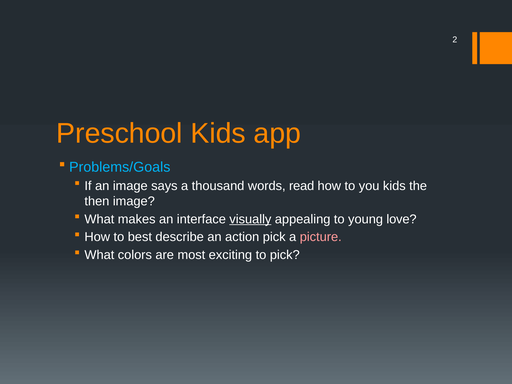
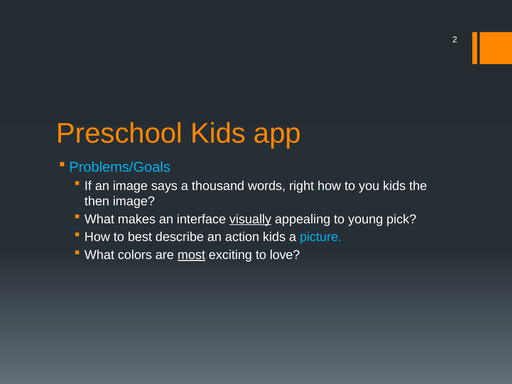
read: read -> right (302, 186)
love: love -> pick (401, 219)
action pick: pick -> kids (274, 237)
picture colour: pink -> light blue (321, 237)
most underline: none -> present (191, 255)
to pick: pick -> love (285, 255)
